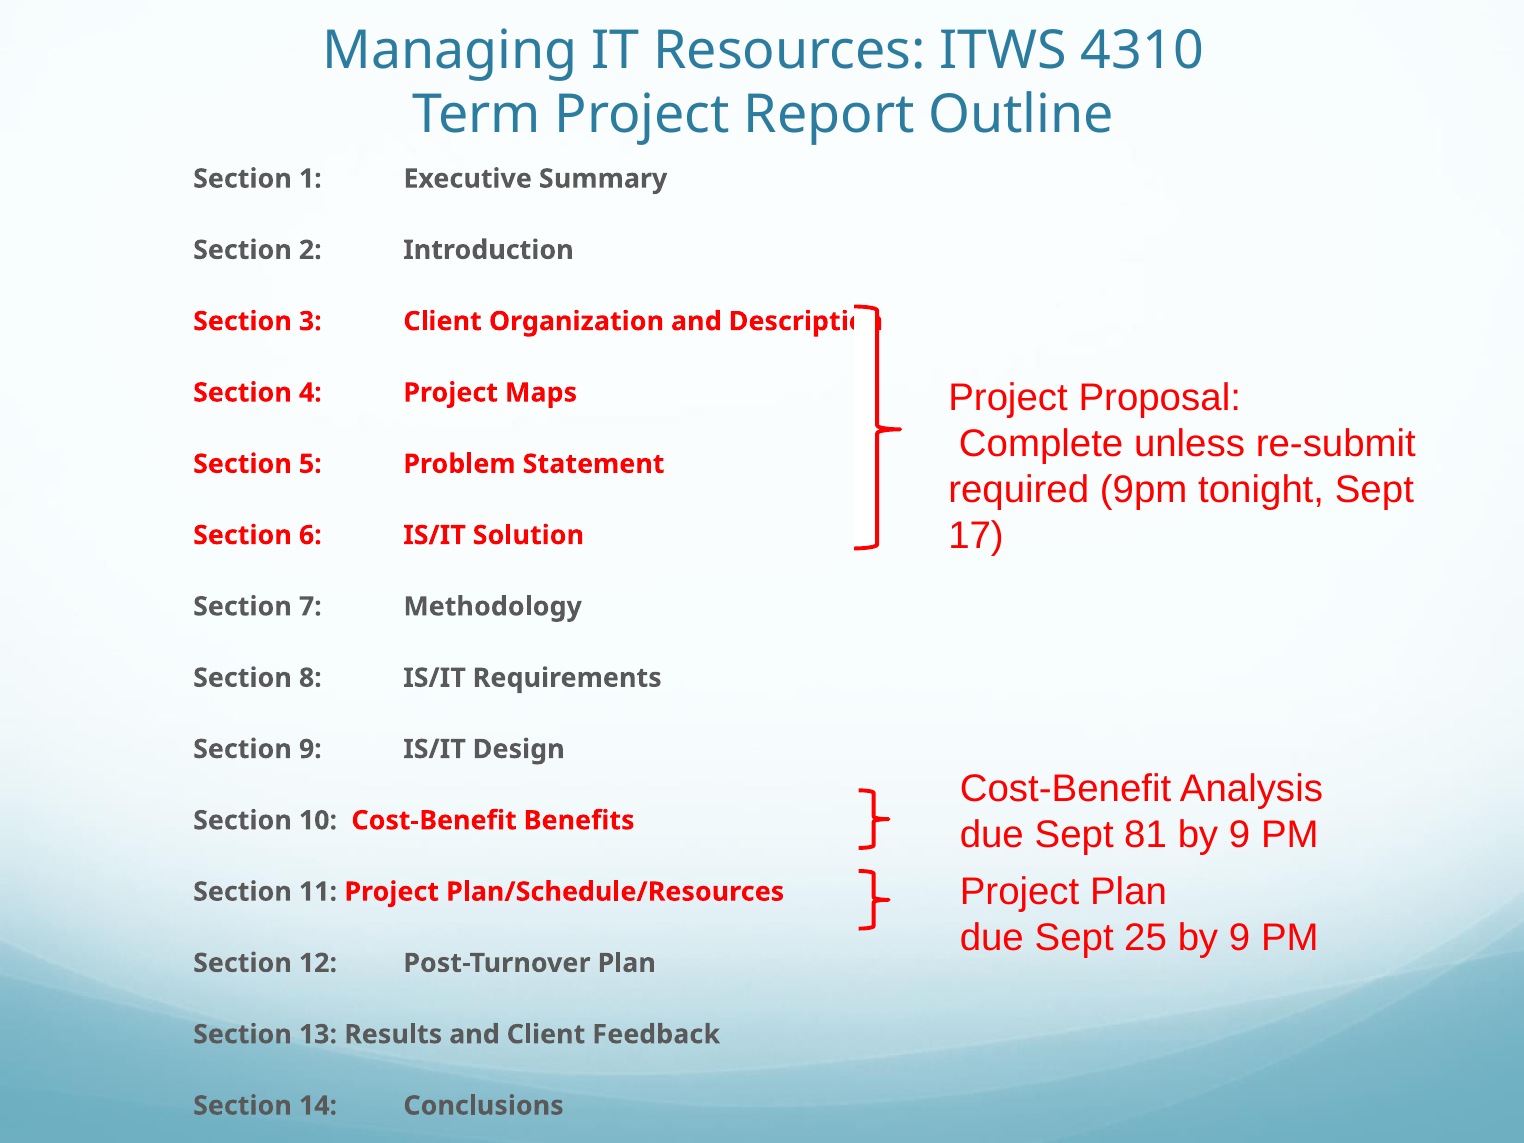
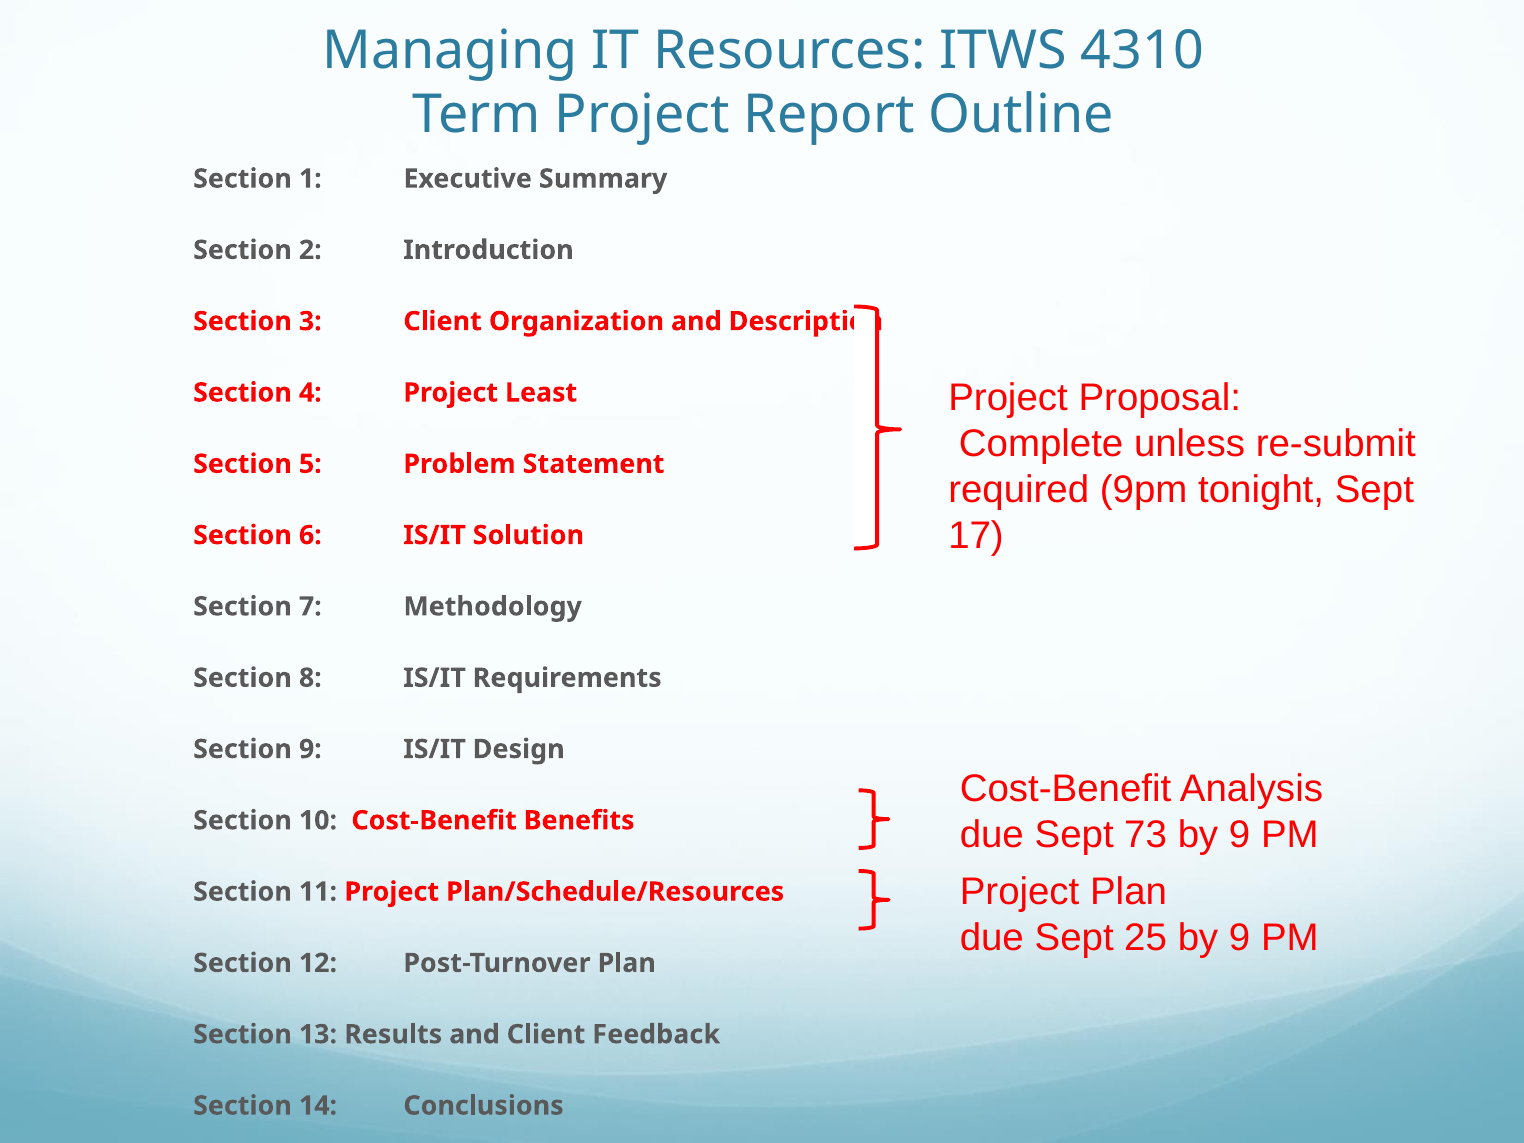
Maps: Maps -> Least (541, 393)
81: 81 -> 73 (1146, 834)
